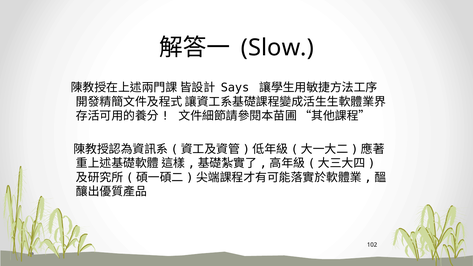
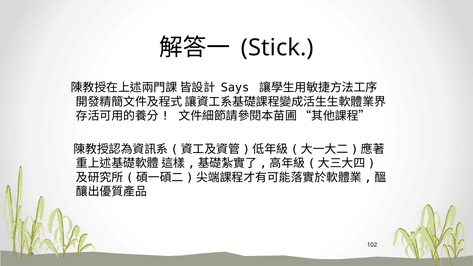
Slow: Slow -> Stick (277, 48)
